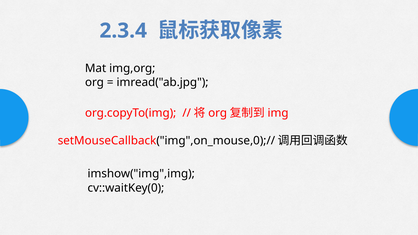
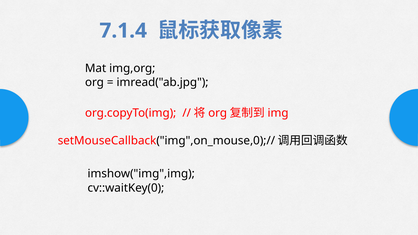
2.3.4: 2.3.4 -> 7.1.4 (123, 31)
